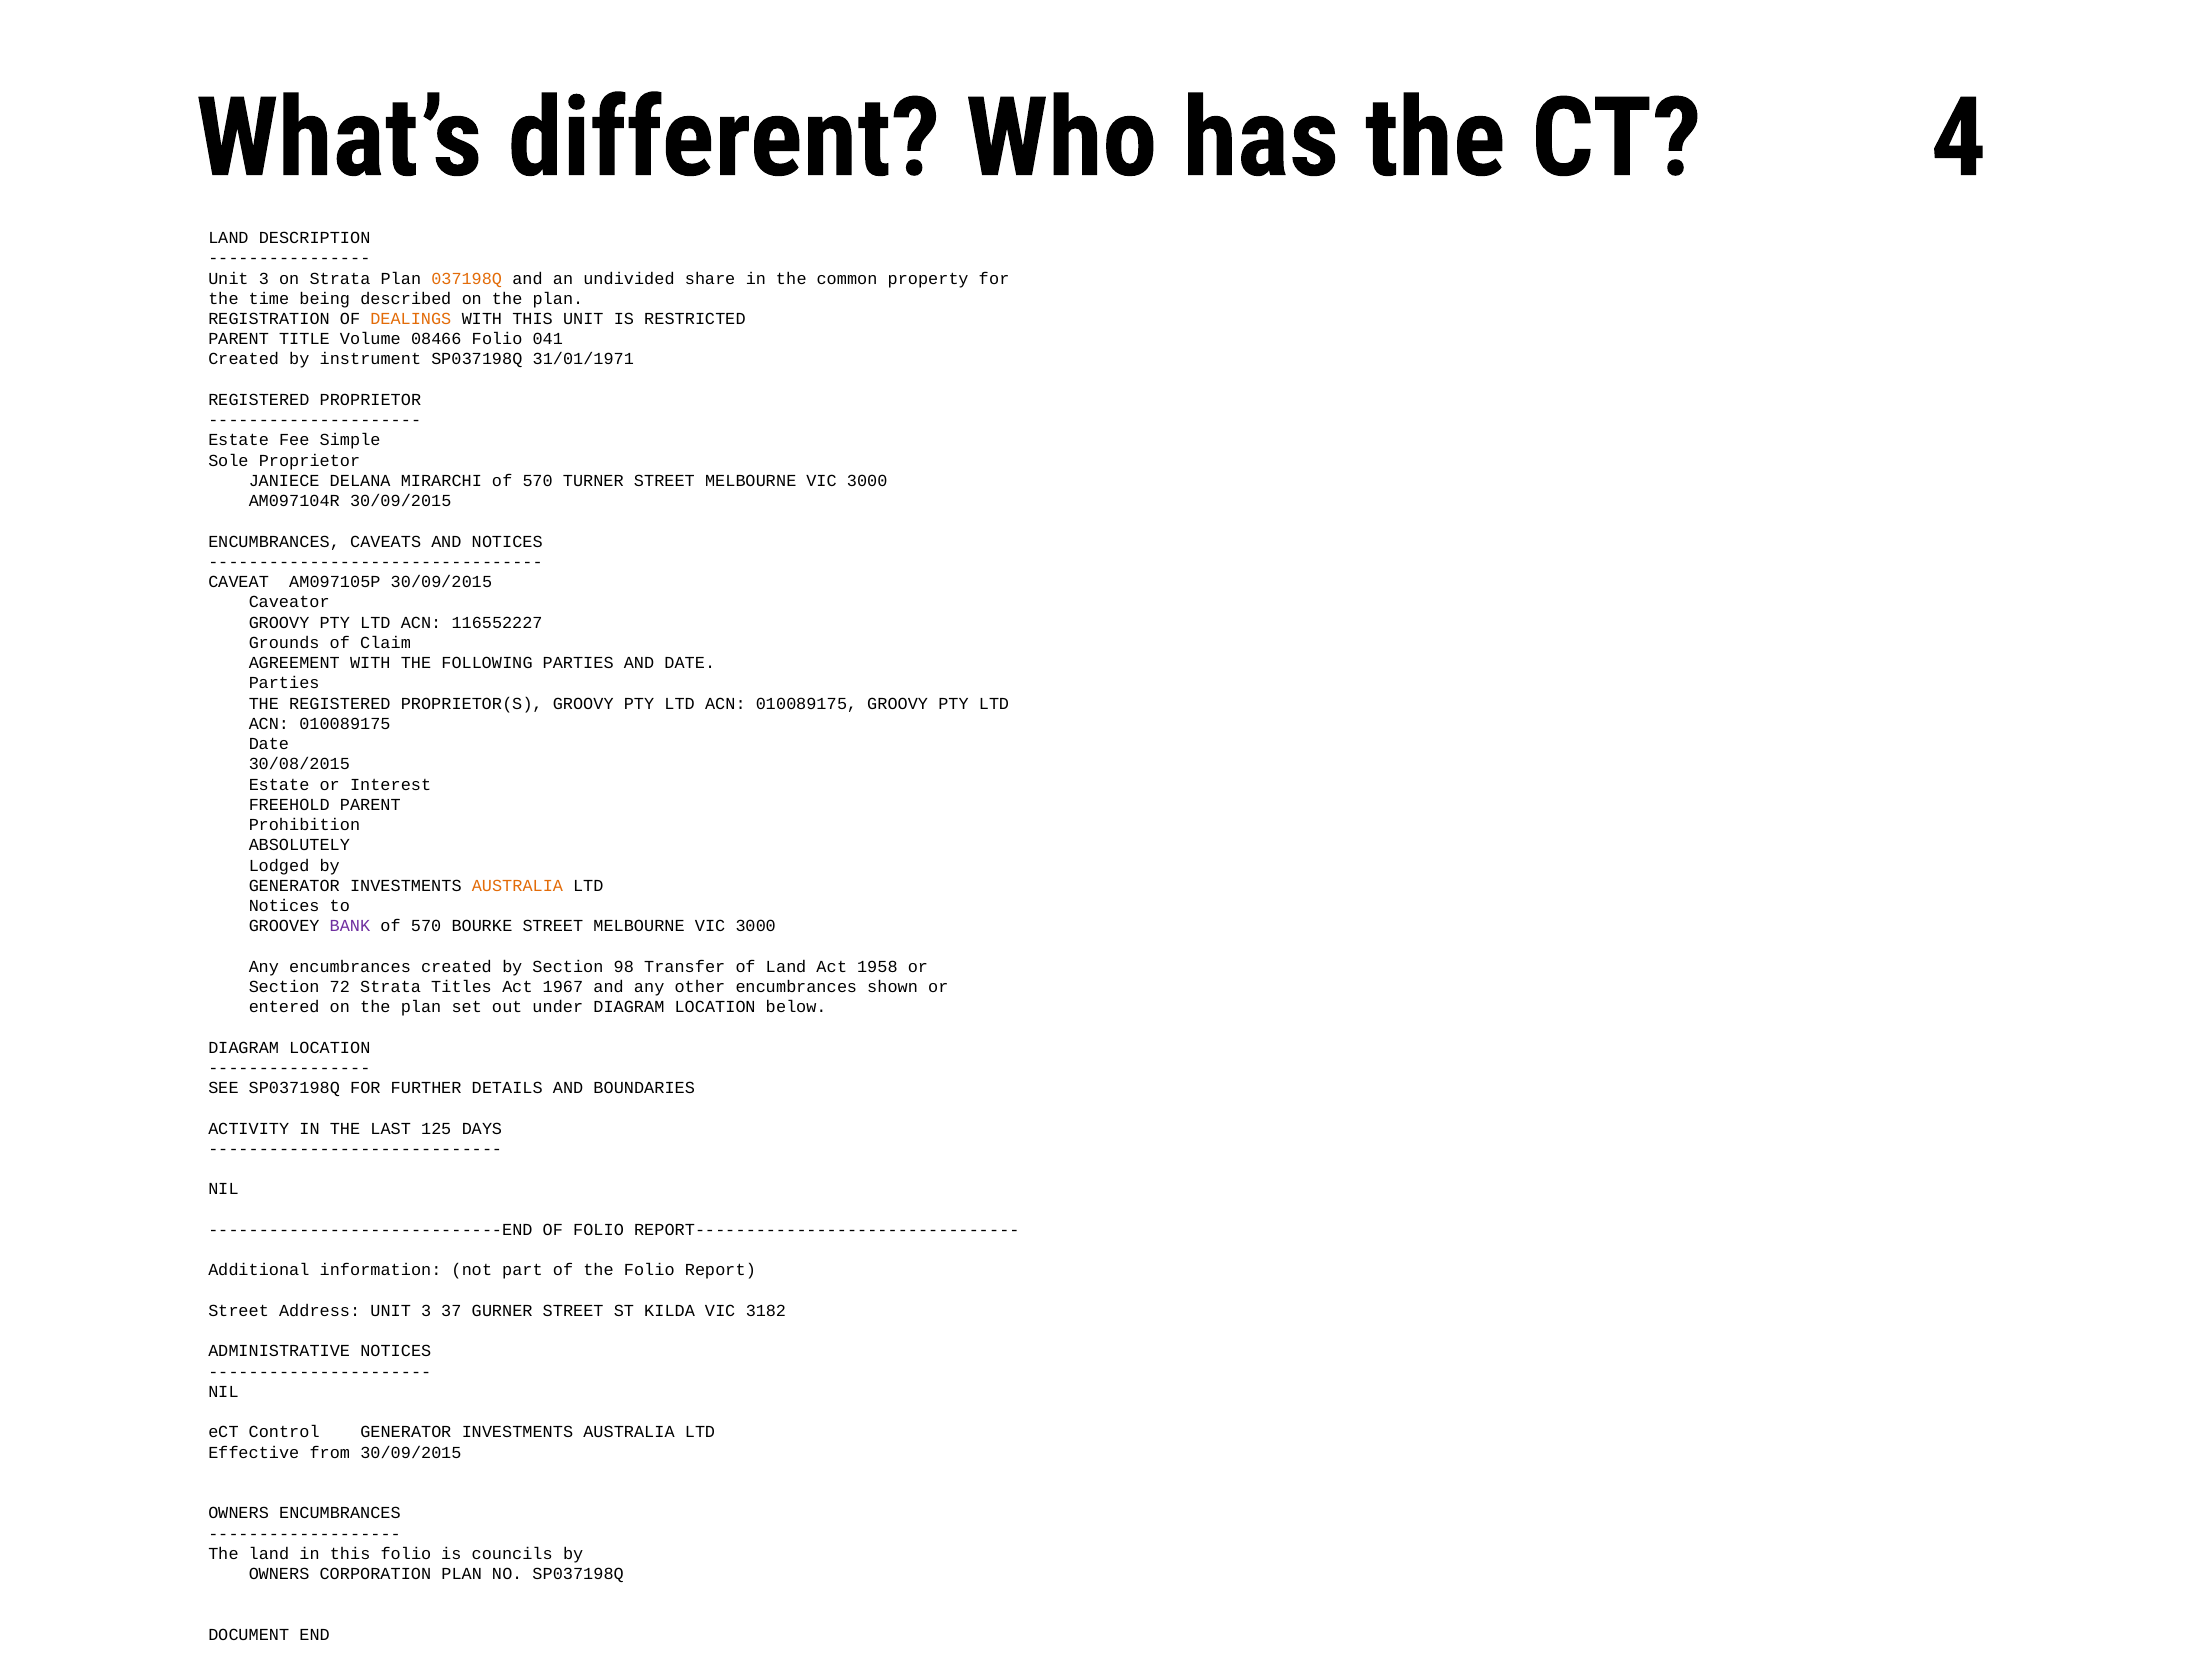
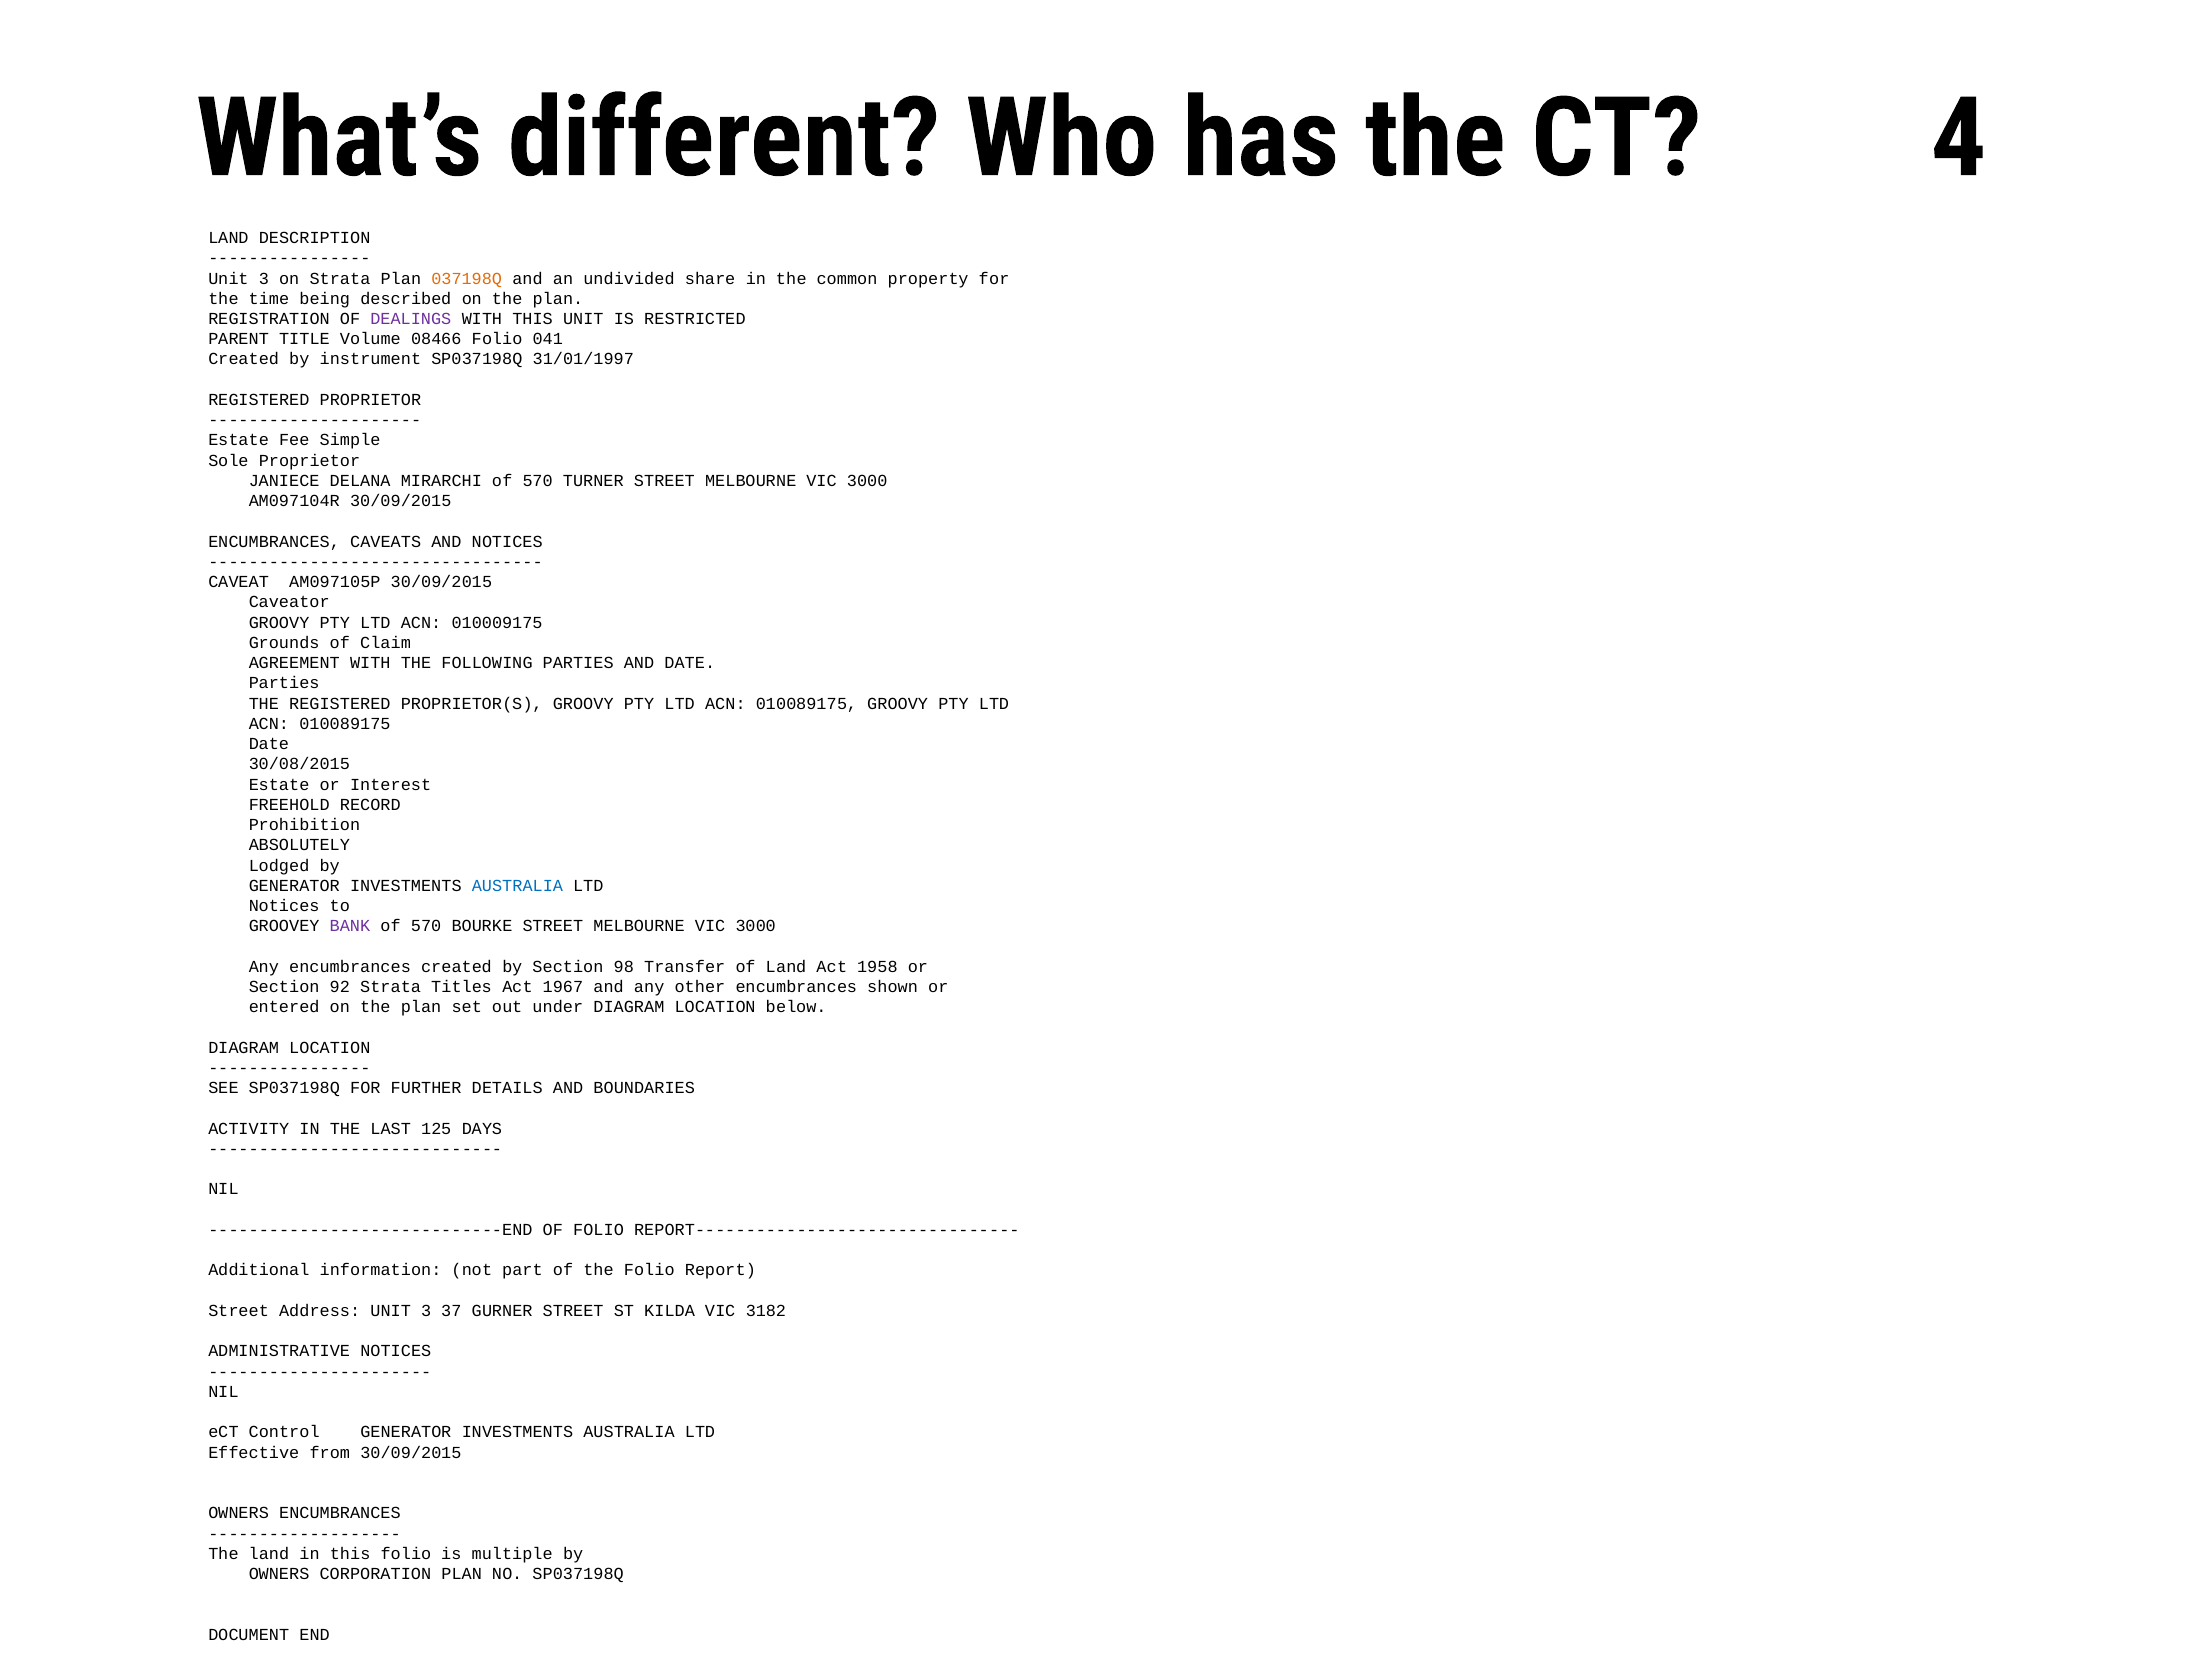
DEALINGS colour: orange -> purple (411, 319)
31/01/1971: 31/01/1971 -> 31/01/1997 (583, 359)
116552227: 116552227 -> 010009175 (497, 623)
FREEHOLD PARENT: PARENT -> RECORD (370, 805)
AUSTRALIA colour: orange -> blue (517, 886)
72: 72 -> 92 (340, 987)
councils: councils -> multiple (512, 1554)
